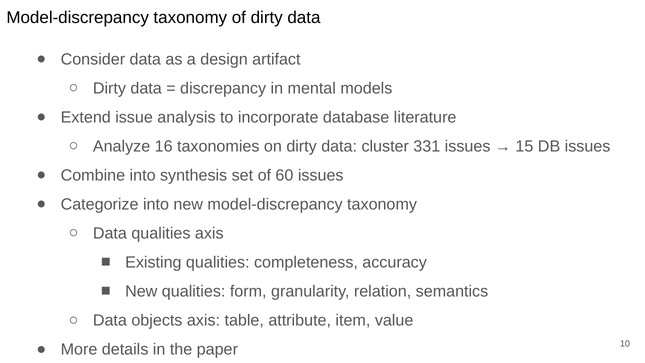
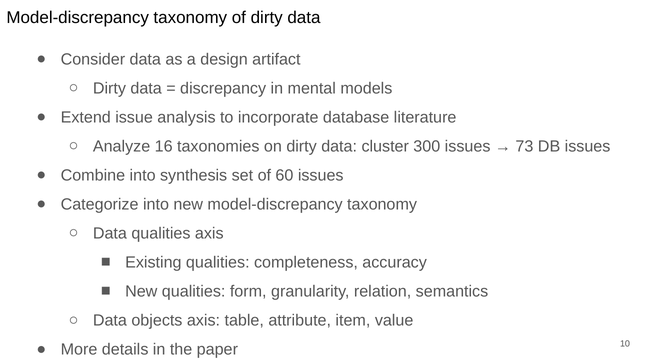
331: 331 -> 300 (427, 146)
15: 15 -> 73 (524, 146)
